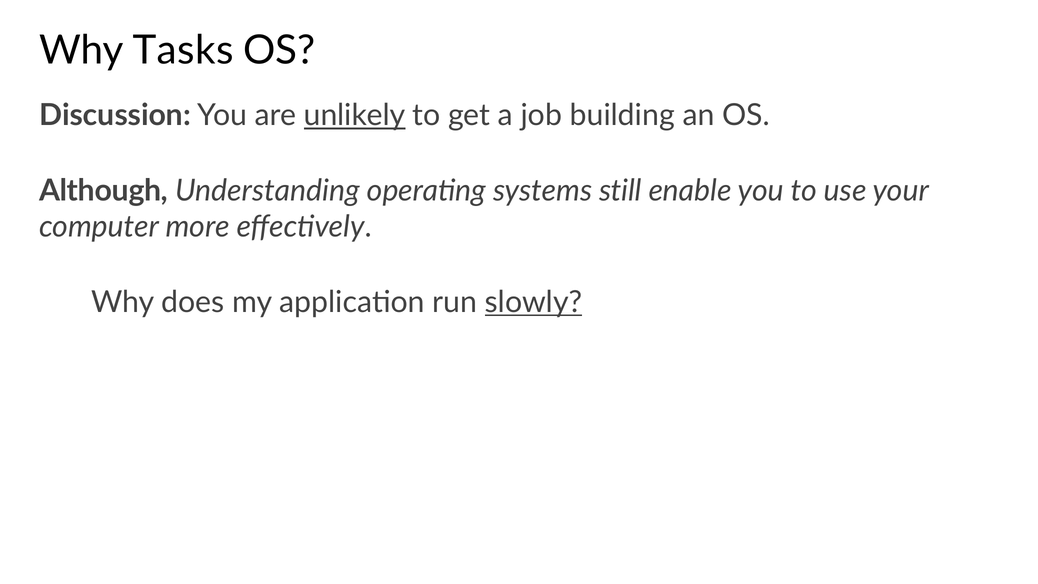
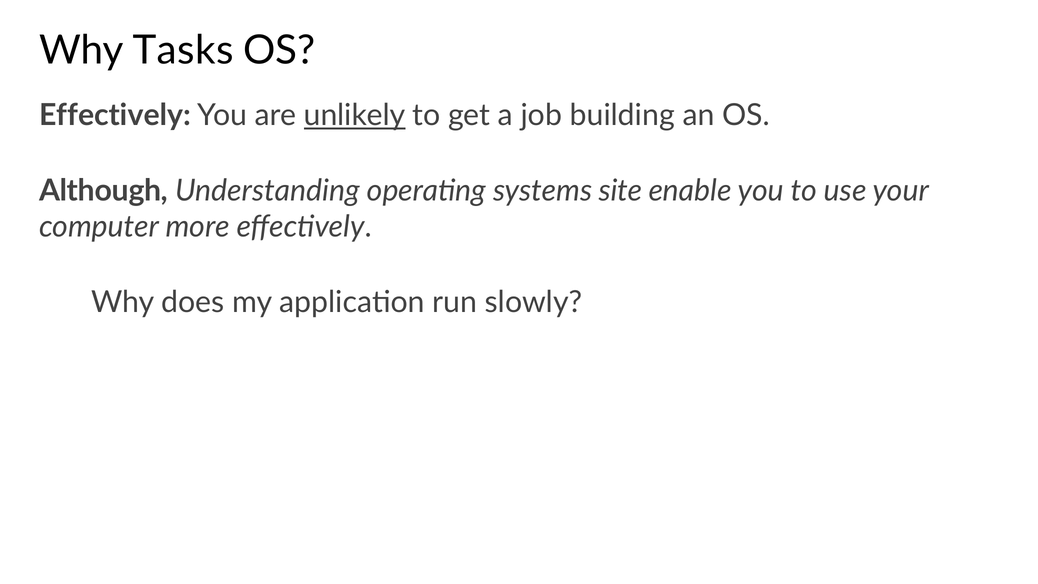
Discussion: Discussion -> Effectively (115, 115)
still: still -> site (620, 191)
slowly underline: present -> none (534, 302)
